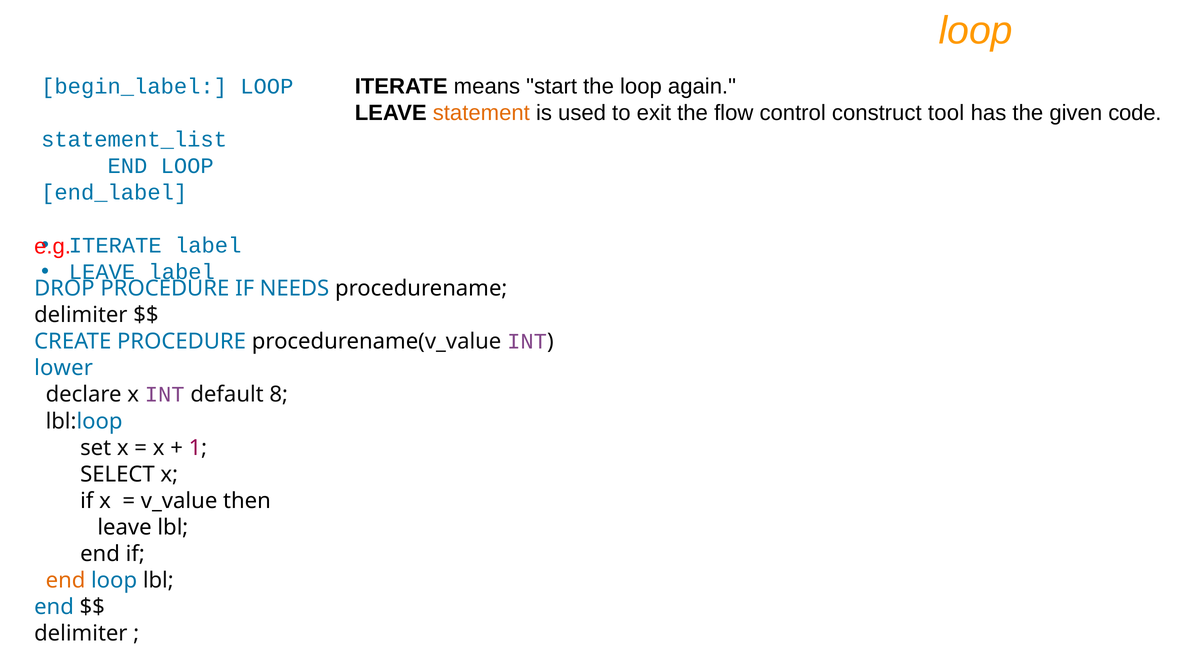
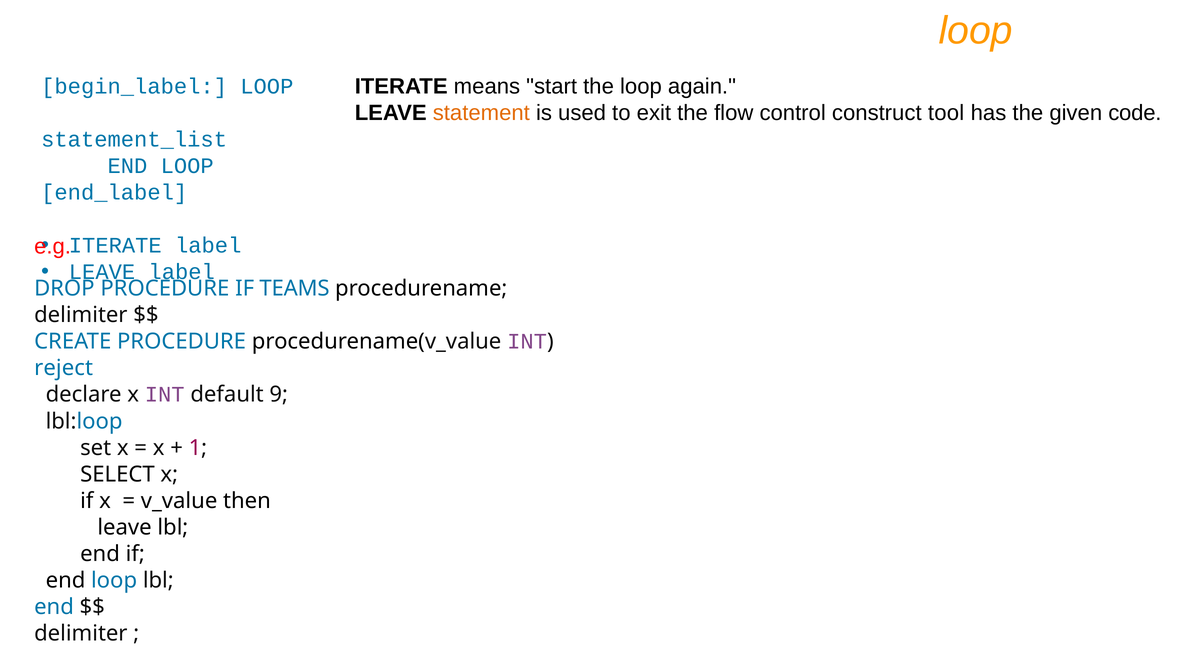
NEEDS: NEEDS -> TEAMS (295, 288)
lower: lower -> reject (64, 368)
8: 8 -> 9 (279, 394)
end colour: orange -> black (66, 580)
